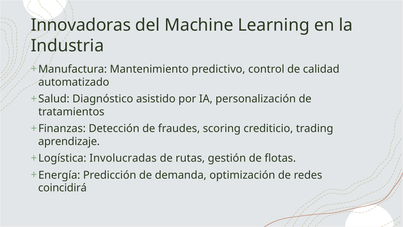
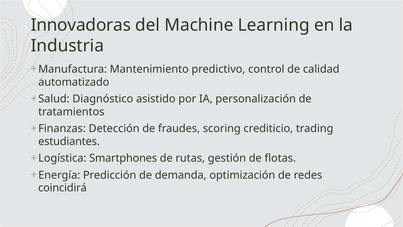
aprendizaje: aprendizaje -> estudiantes (69, 141)
Involucradas: Involucradas -> Smartphones (123, 158)
